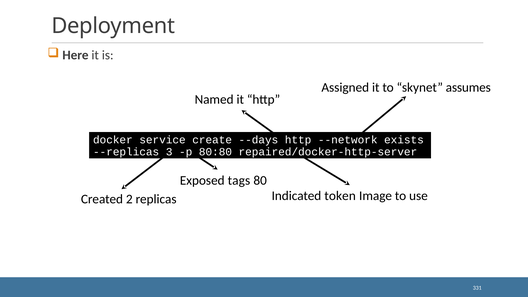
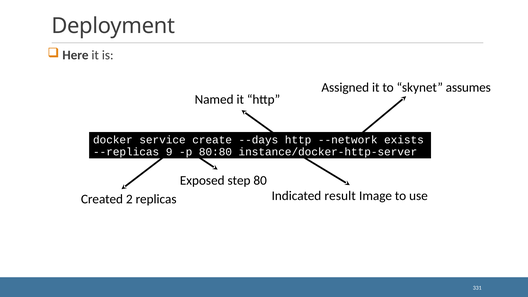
3: 3 -> 9 (169, 152)
repaired/docker-http-server: repaired/docker-http-server -> instance/docker-http-server (328, 152)
tags: tags -> step (239, 180)
token: token -> result (340, 196)
